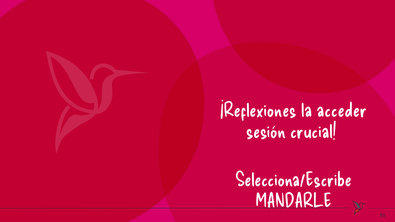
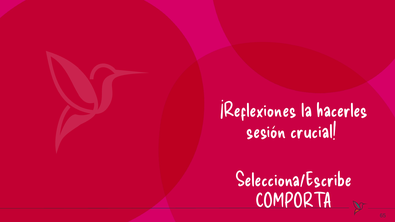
acceder: acceder -> hacerles (342, 110)
MANDARLE: MANDARLE -> COMPORTA (293, 201)
